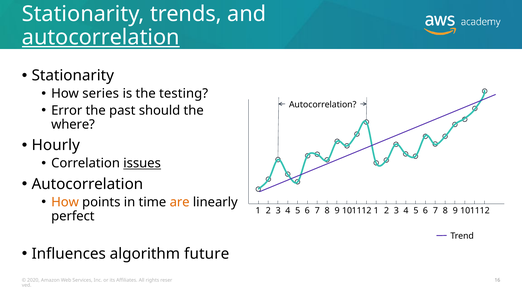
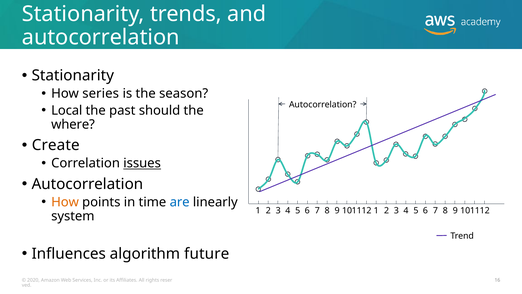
autocorrelation underline: present -> none (101, 37)
testing: testing -> season (184, 94)
Error: Error -> Local (67, 110)
Hourly: Hourly -> Create (56, 145)
are colour: orange -> blue (180, 202)
perfect: perfect -> system (73, 216)
